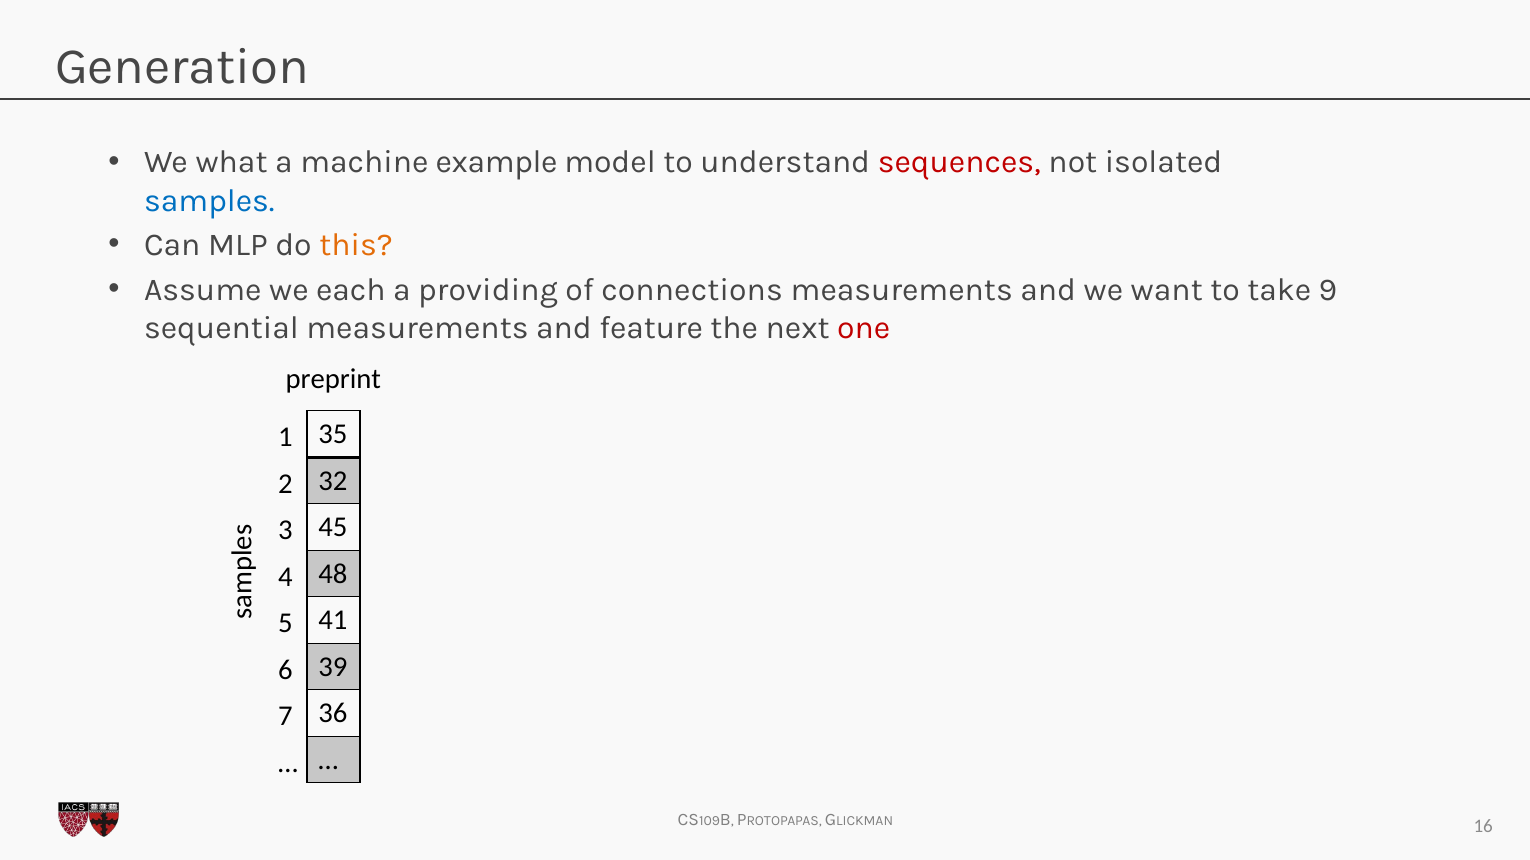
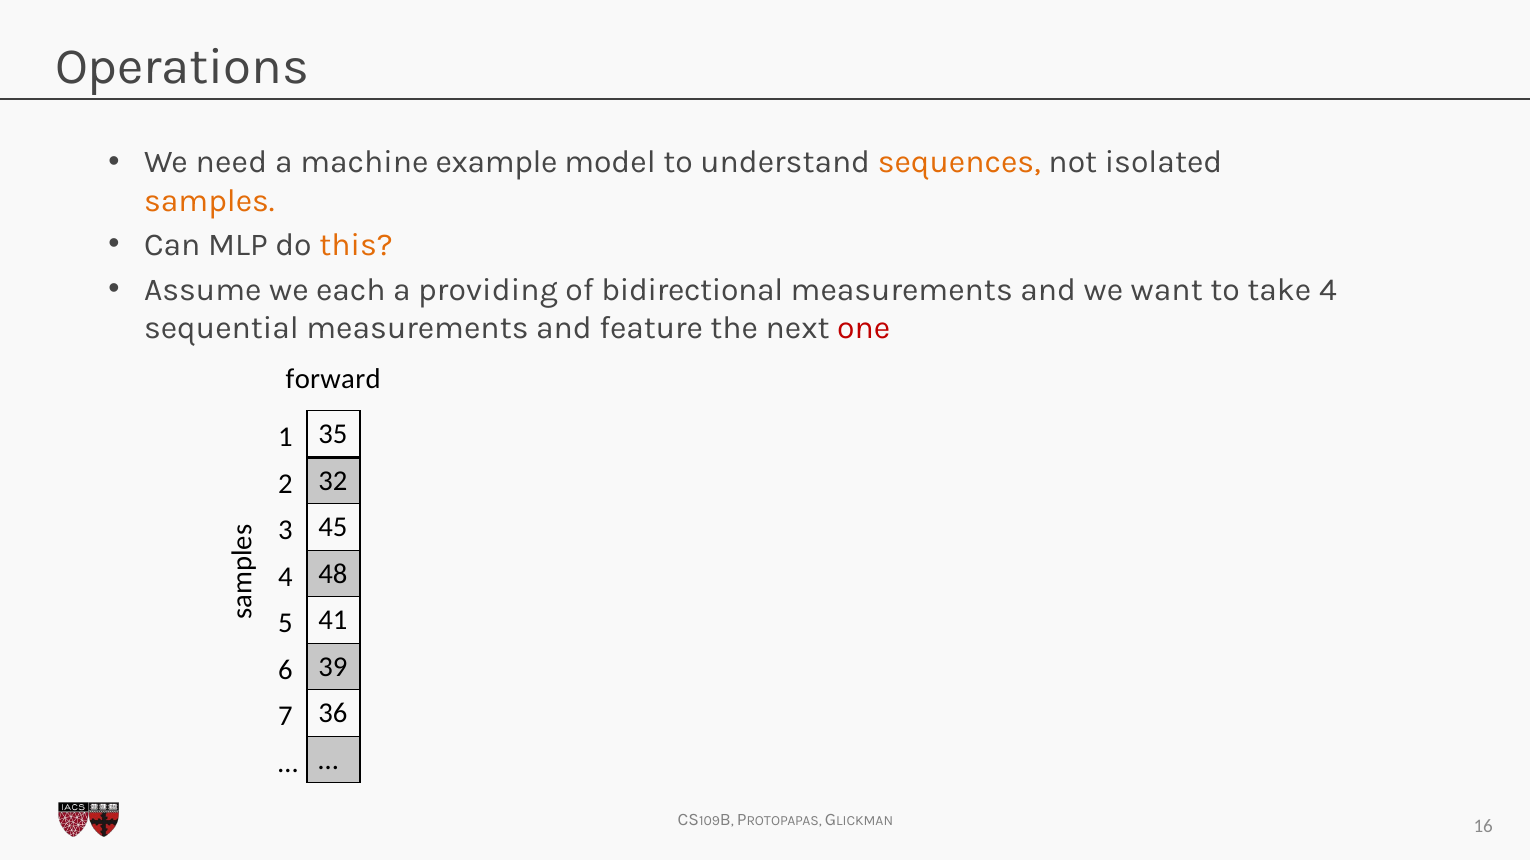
Generation: Generation -> Operations (182, 67)
what: what -> need (231, 163)
sequences colour: red -> orange (959, 163)
samples colour: blue -> orange (209, 201)
connections: connections -> bidirectional (692, 290)
take 9: 9 -> 4 (1328, 290)
preprint: preprint -> forward (333, 379)
